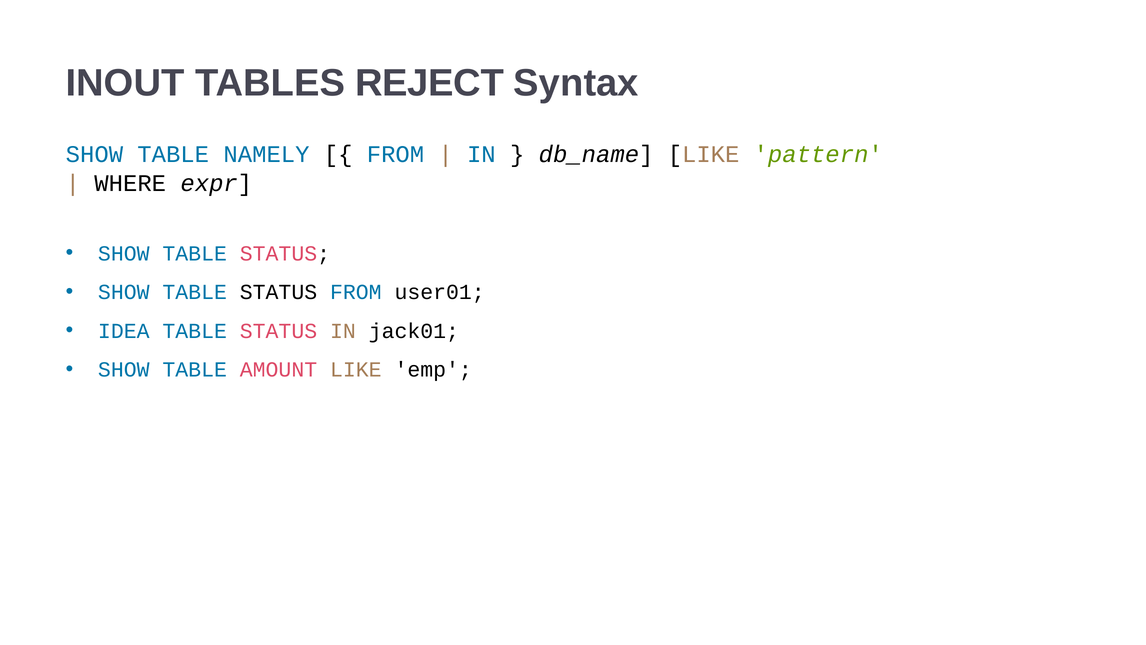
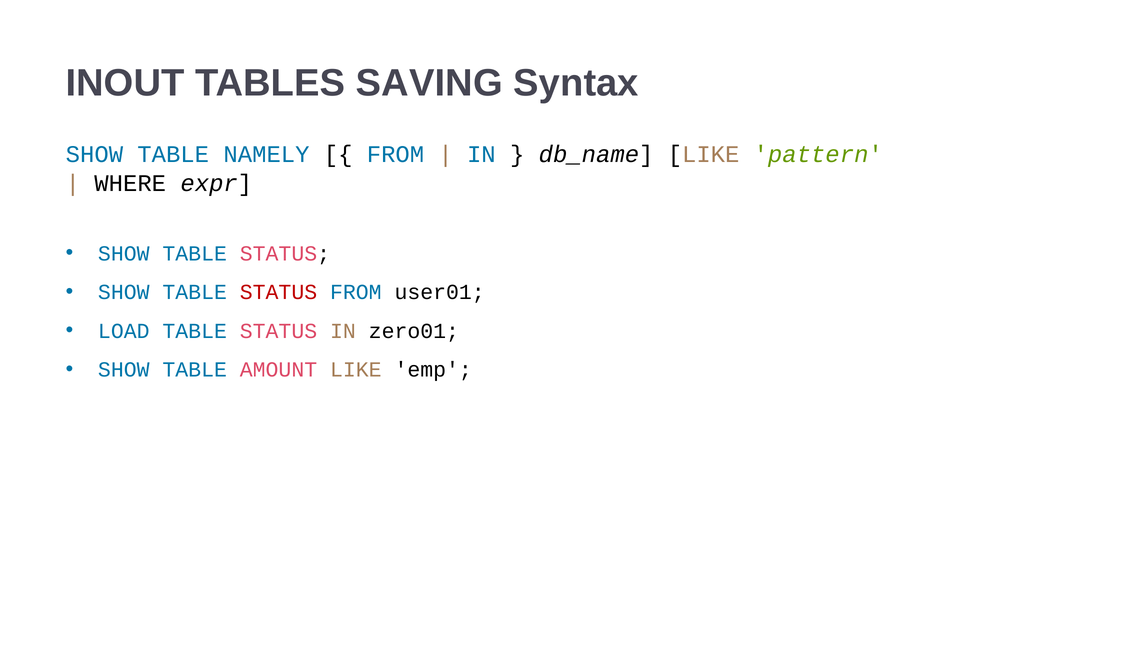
REJECT: REJECT -> SAVING (429, 83)
STATUS colour: black -> red (278, 292)
IDEA: IDEA -> LOAD (124, 331)
jack01: jack01 -> zero01 (414, 331)
